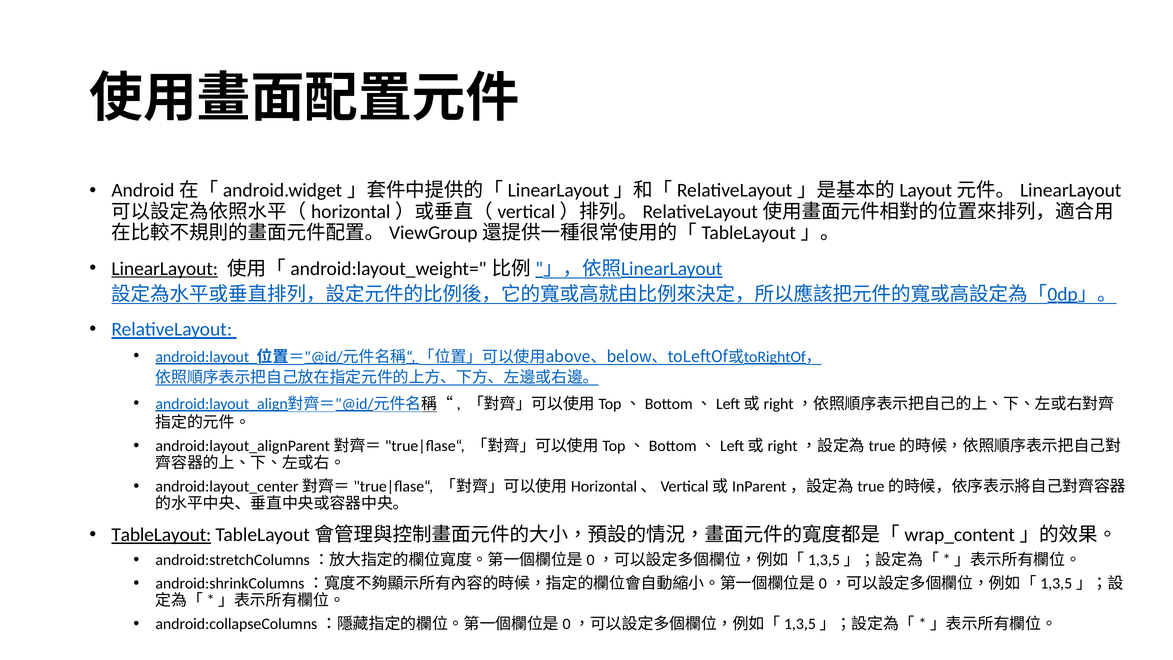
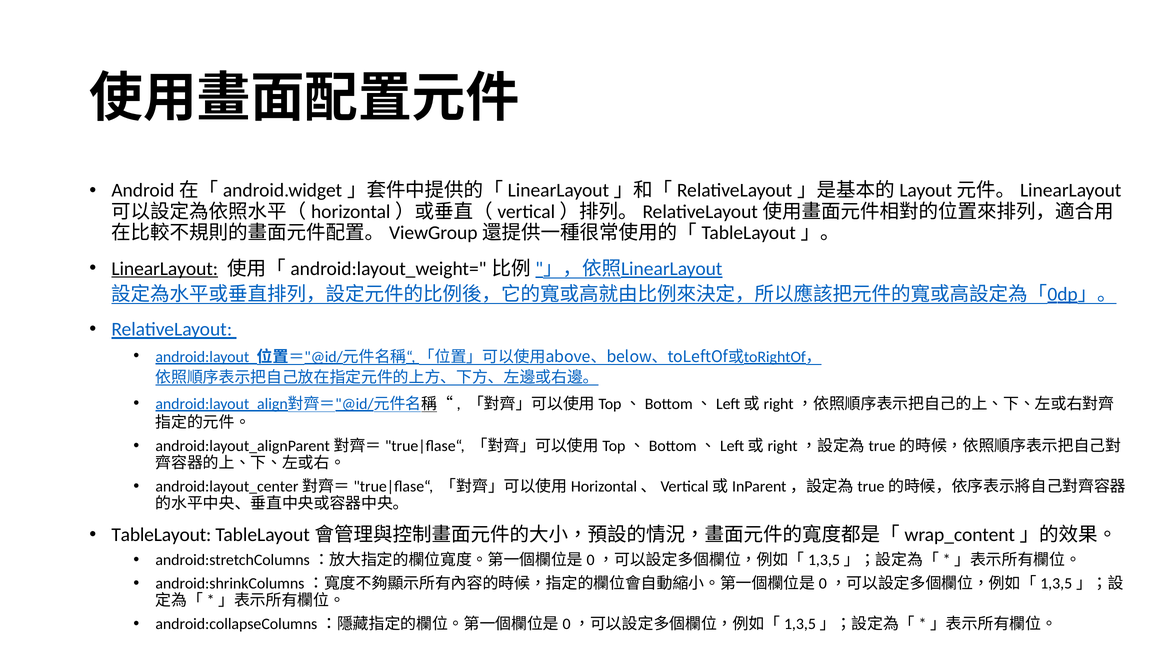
TableLayout underline: present -> none (161, 535)
